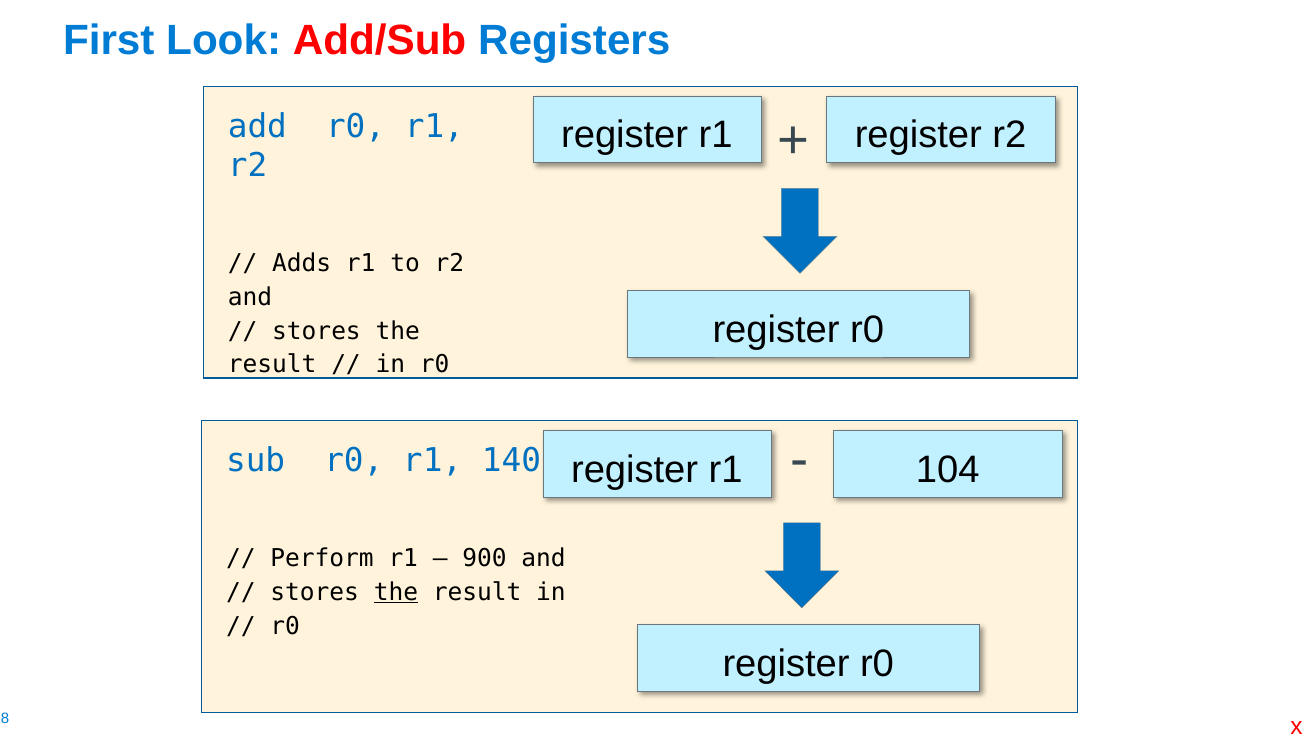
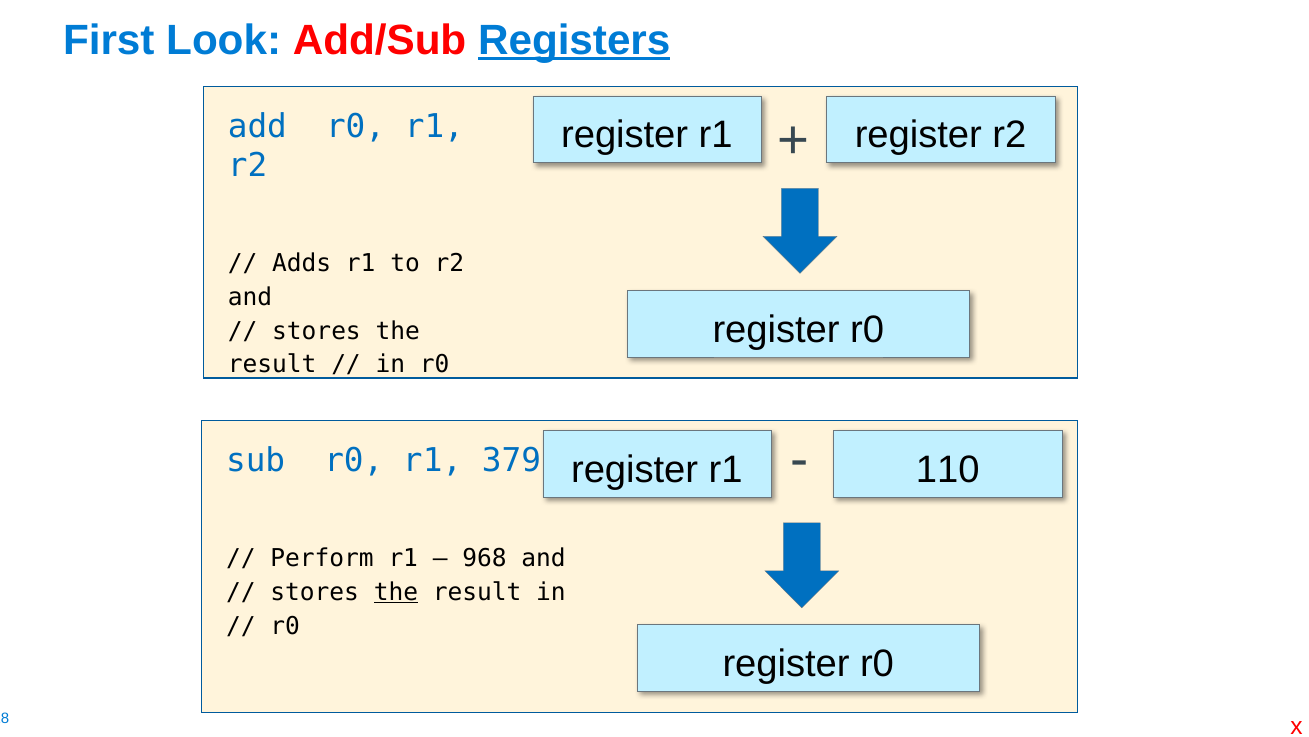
Registers underline: none -> present (574, 40)
140: 140 -> 379 (511, 461)
104: 104 -> 110 (948, 469)
900: 900 -> 968 (484, 558)
